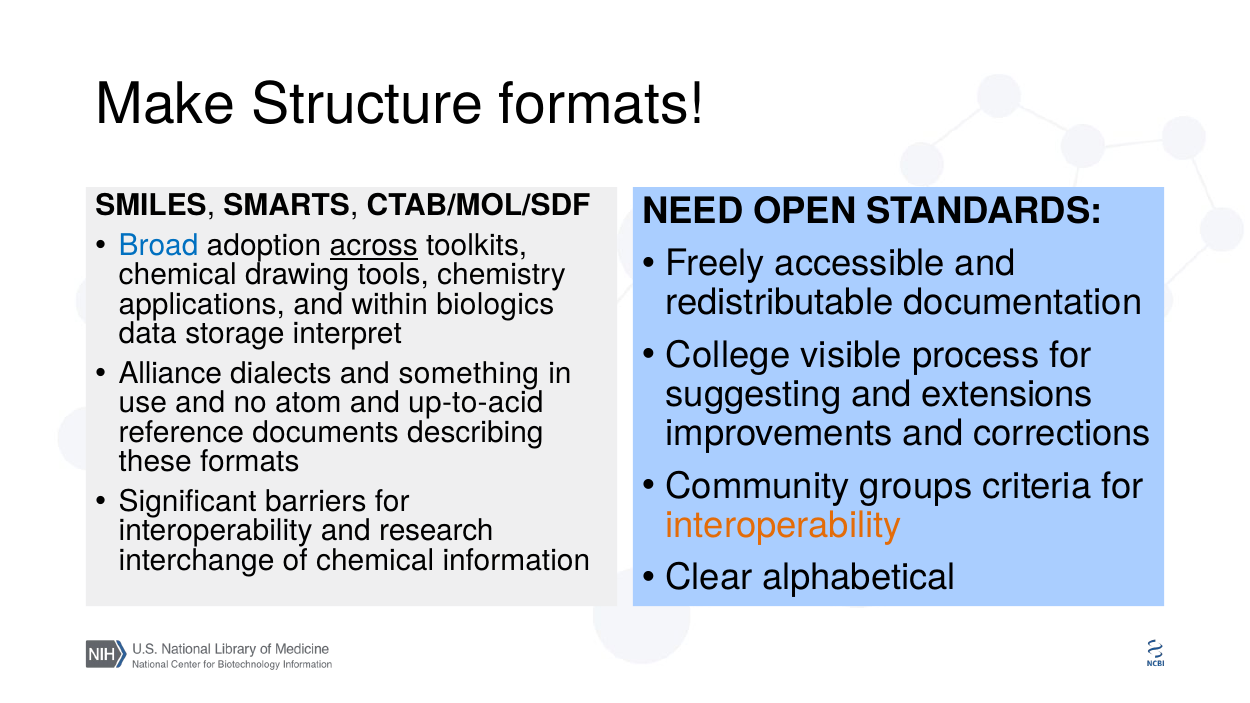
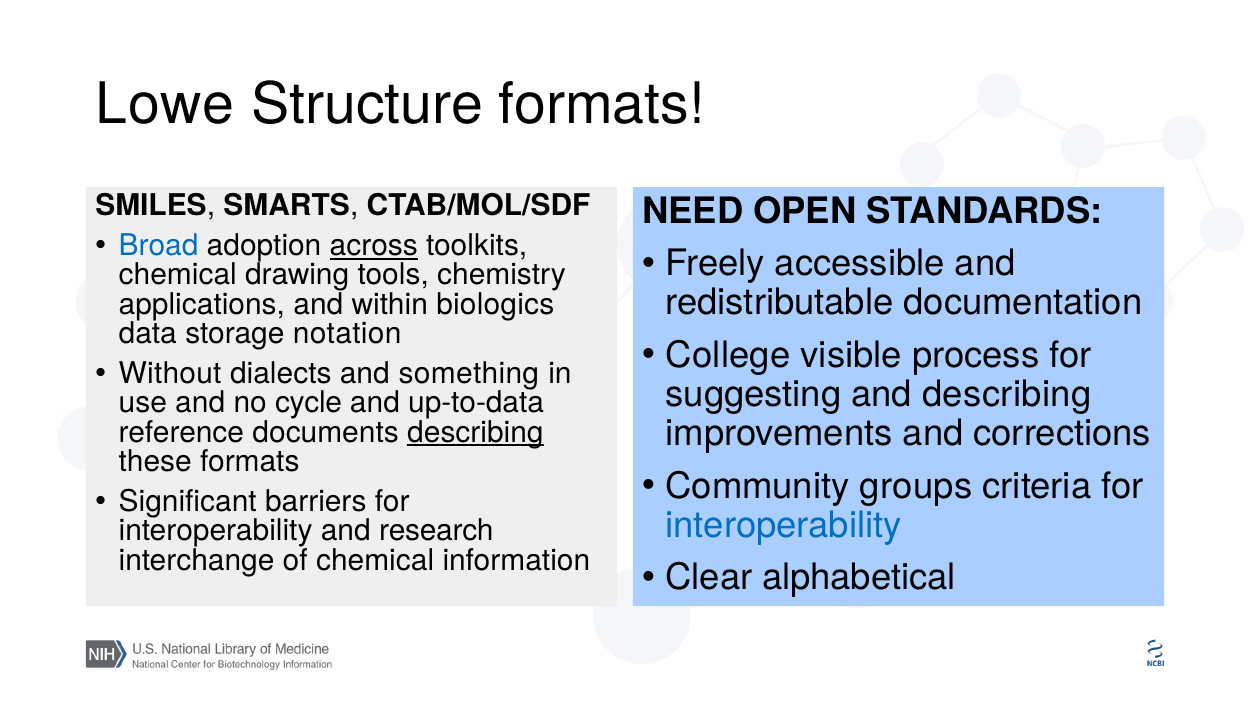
Make: Make -> Lowe (165, 105)
interpret: interpret -> notation (347, 333)
Alliance: Alliance -> Without (170, 374)
and extensions: extensions -> describing (1007, 395)
atom: atom -> cycle (309, 403)
up-to-acid: up-to-acid -> up-to-data (476, 403)
describing underline: none -> present (475, 432)
interoperability colour: orange -> blue (783, 526)
